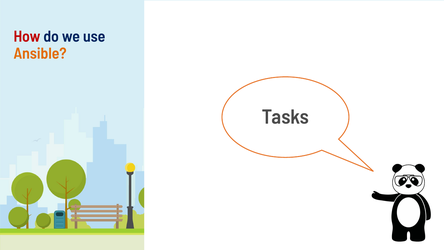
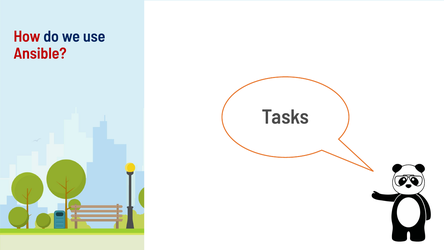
Ansible colour: orange -> red (40, 54)
